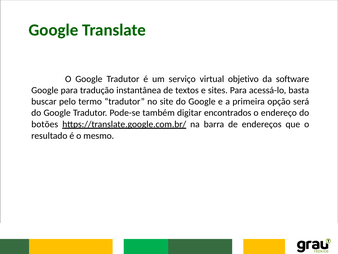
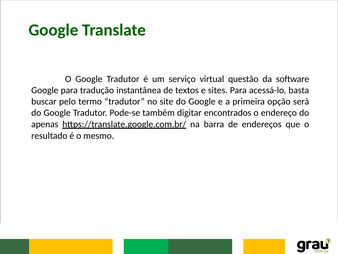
objetivo: objetivo -> questão (243, 79)
botões: botões -> apenas (45, 124)
